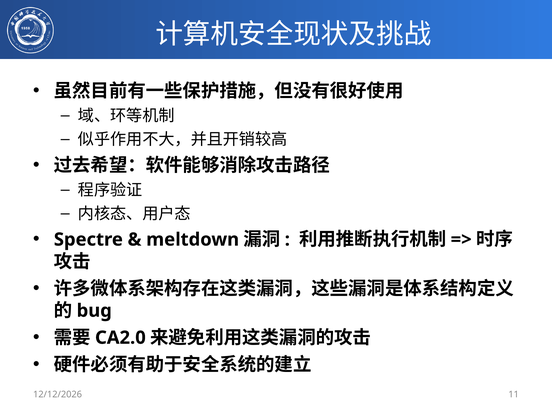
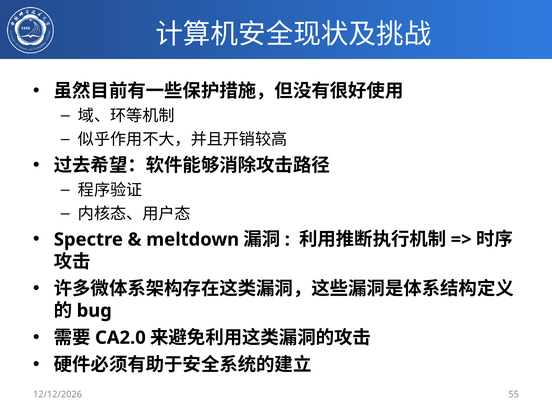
11: 11 -> 55 (514, 395)
